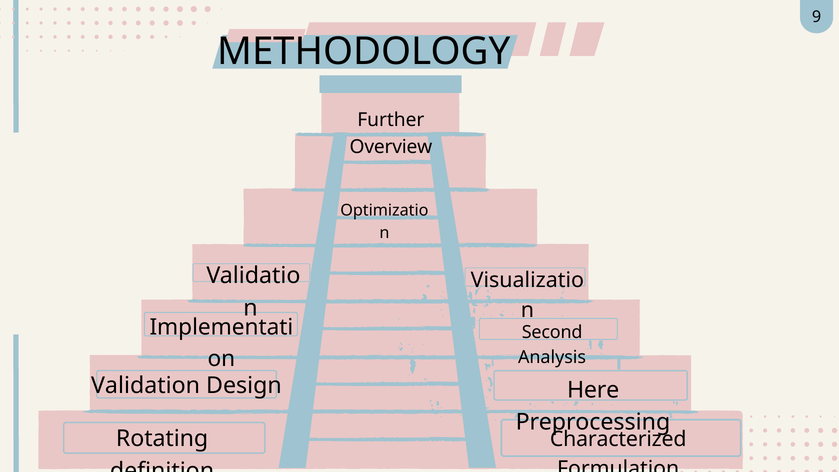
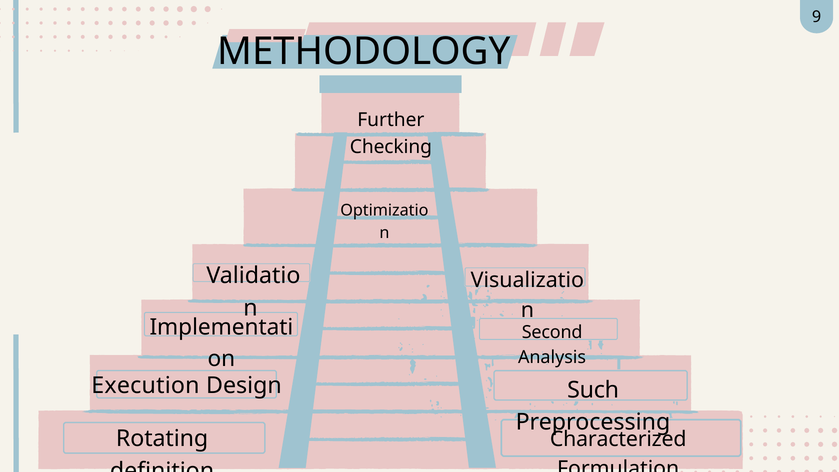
Overview: Overview -> Checking (391, 147)
Validation: Validation -> Execution (145, 385)
Here: Here -> Such (593, 390)
